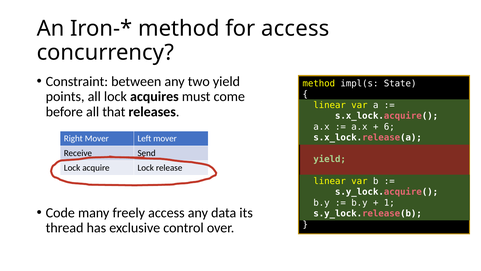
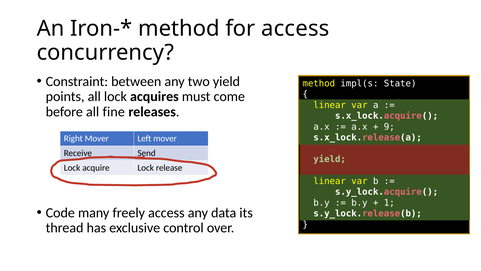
that: that -> fine (114, 112)
6: 6 -> 9 (389, 127)
